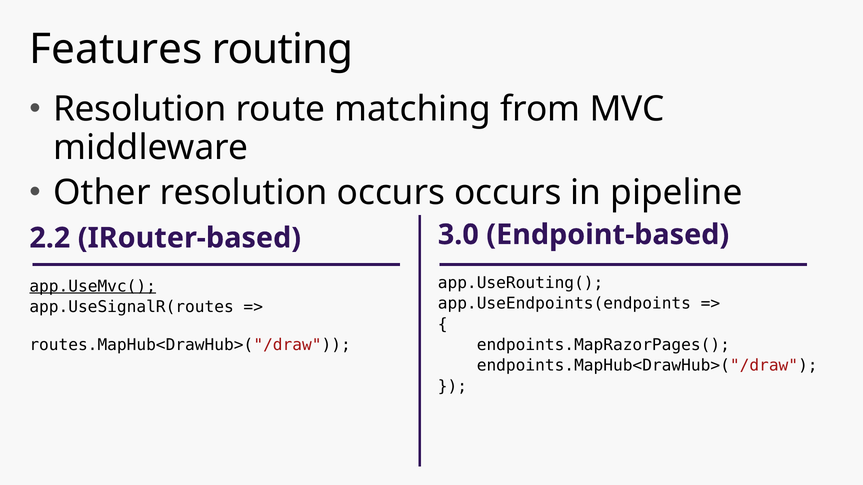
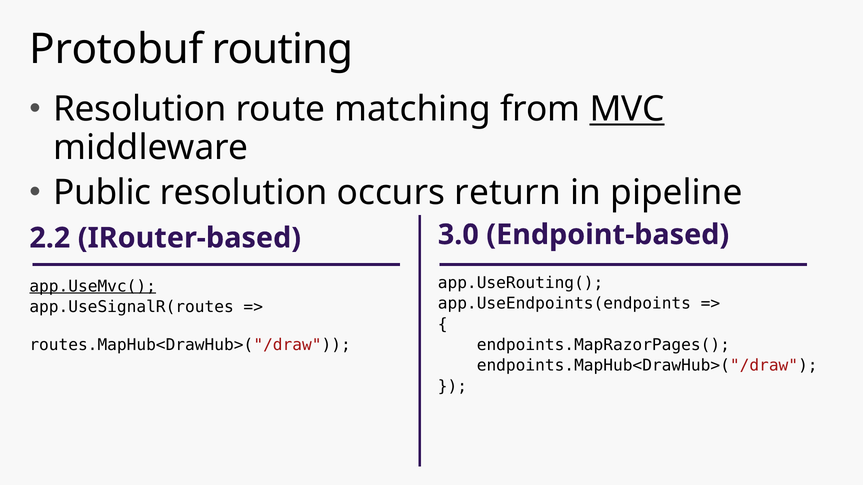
Features: Features -> Protobuf (116, 50)
MVC underline: none -> present (627, 109)
Other: Other -> Public (102, 193)
occurs occurs: occurs -> return (508, 193)
